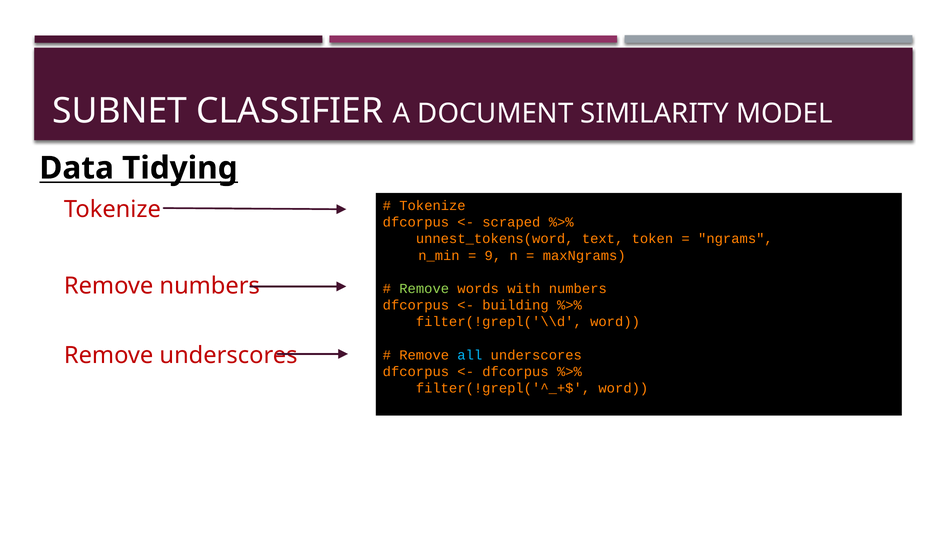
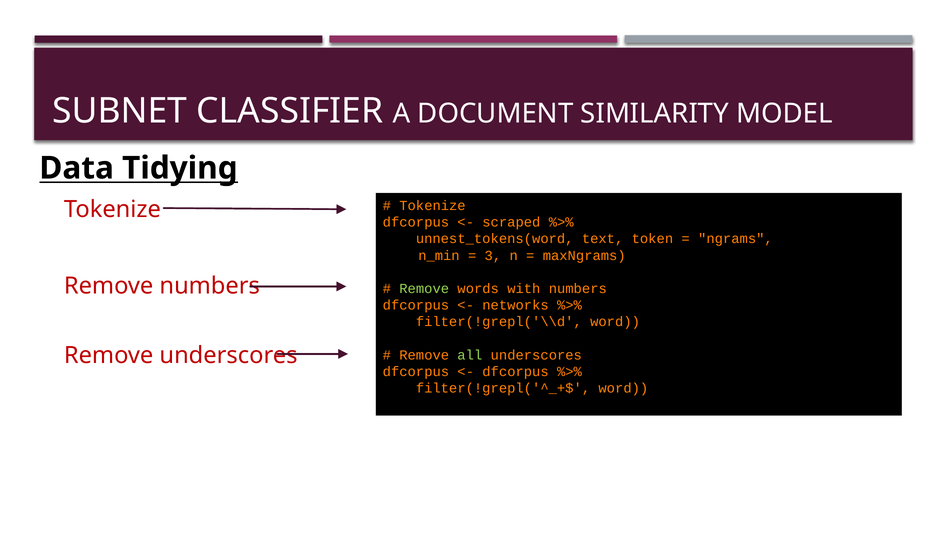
9: 9 -> 3 (493, 255)
building: building -> networks (516, 305)
all colour: light blue -> light green (470, 355)
